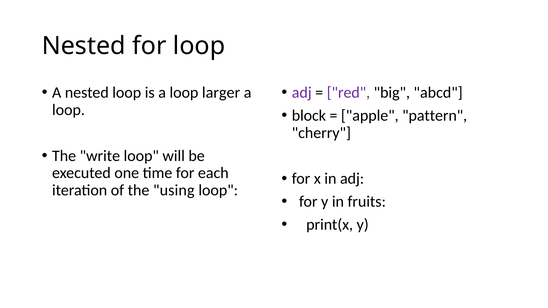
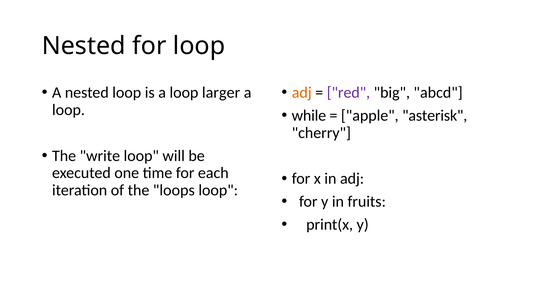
adj colour: purple -> orange (302, 93)
block: block -> while (309, 116)
pattern: pattern -> asterisk (435, 116)
using: using -> loops (174, 190)
